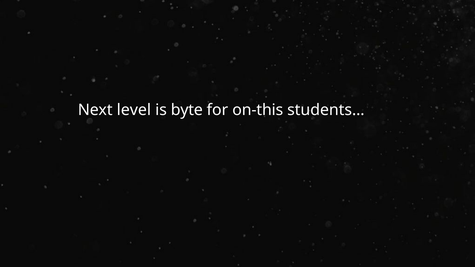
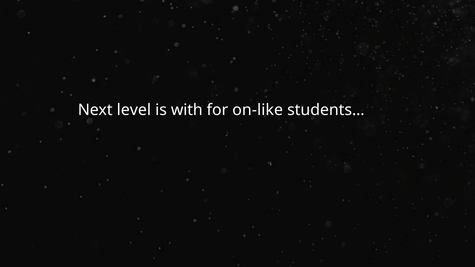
byte: byte -> with (187, 110)
on-this: on-this -> on-like (258, 110)
